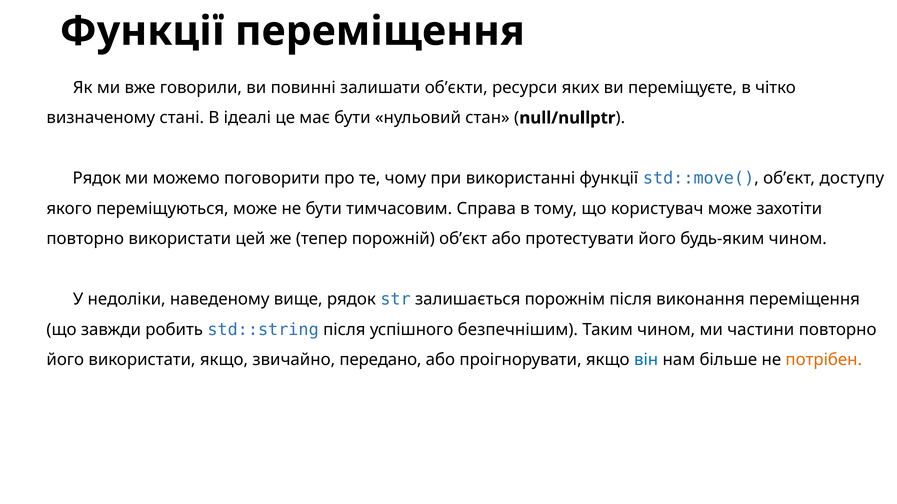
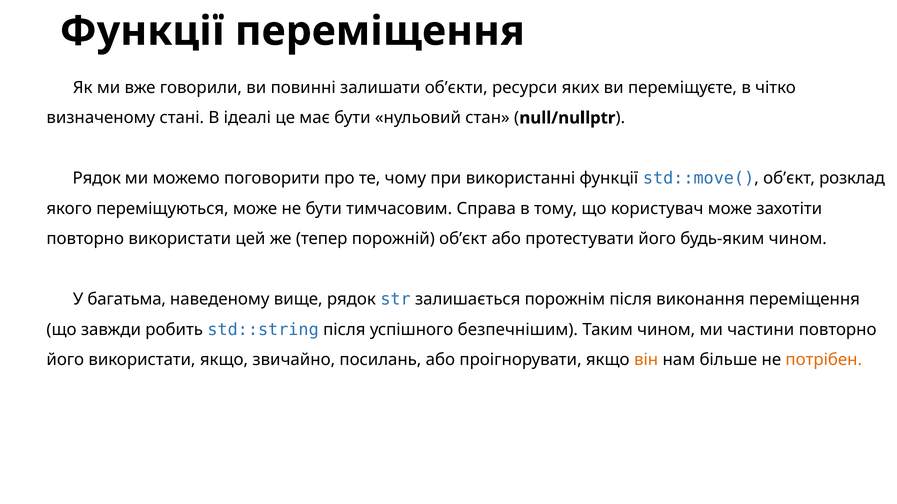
доступу: доступу -> розклад (852, 179)
недоліки: недоліки -> багатьма (127, 300)
передано: передано -> посилань (380, 360)
він colour: blue -> orange (646, 360)
